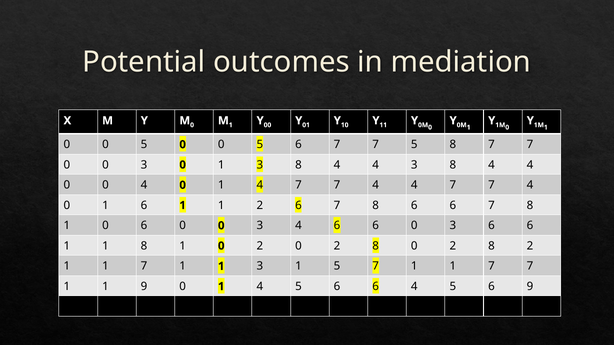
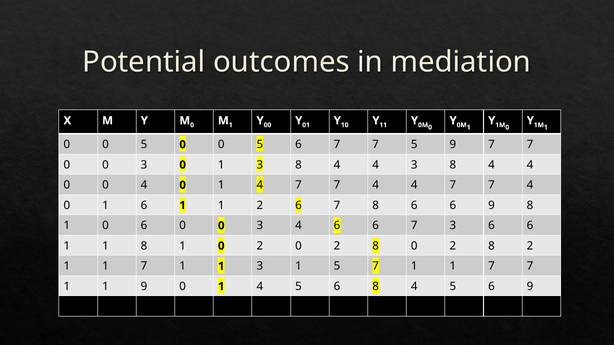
5 8: 8 -> 9 (453, 145)
6 6 7: 7 -> 9 (491, 206)
6 6 0: 0 -> 7 (414, 226)
5 6 6: 6 -> 8 (376, 287)
